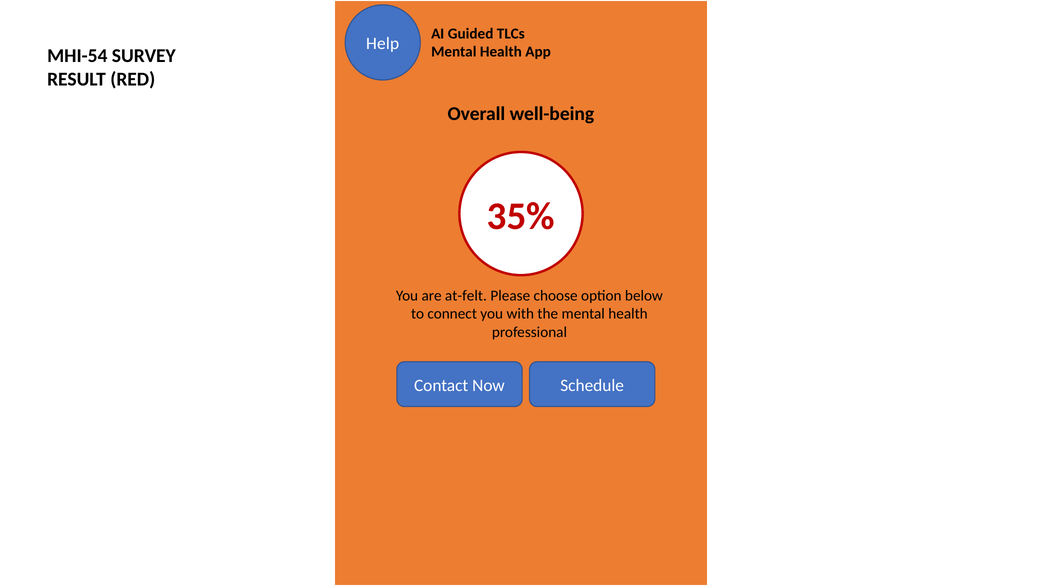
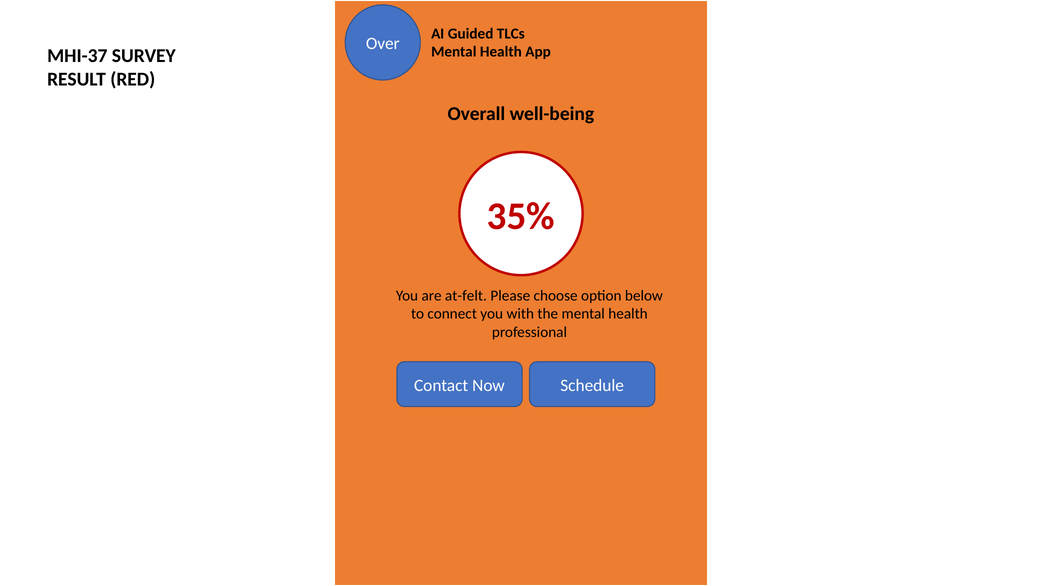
Help: Help -> Over (383, 44)
MHI-54: MHI-54 -> MHI-37 (77, 56)
